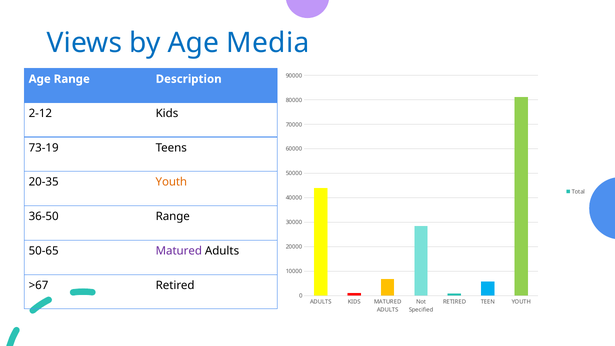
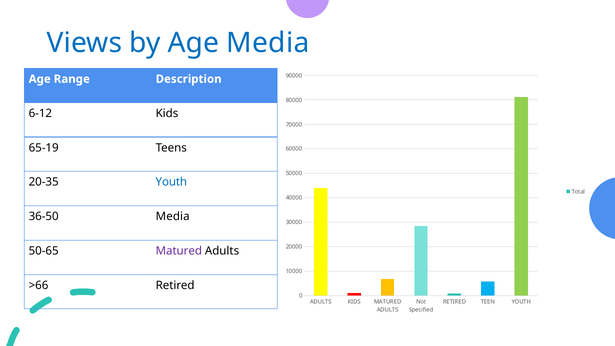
2-12: 2-12 -> 6-12 (40, 113)
73-19: 73-19 -> 65-19 (44, 148)
Youth colour: orange -> blue (171, 182)
36-50 Range: Range -> Media (173, 217)
>67: >67 -> >66 (39, 285)
